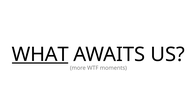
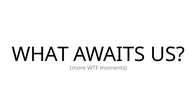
WHAT underline: present -> none (40, 55)
